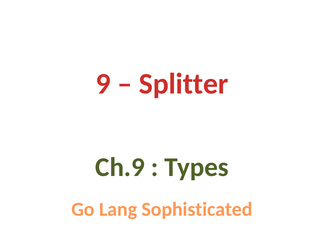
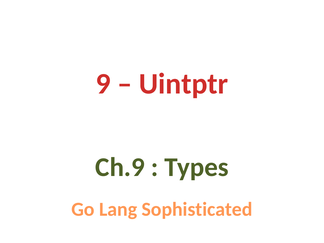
Splitter: Splitter -> Uintptr (184, 84)
